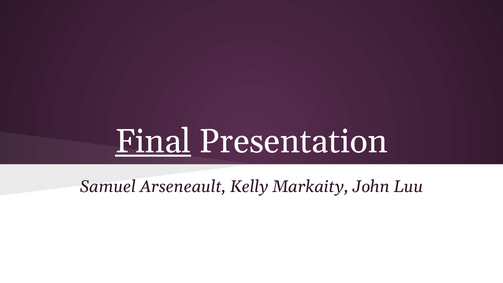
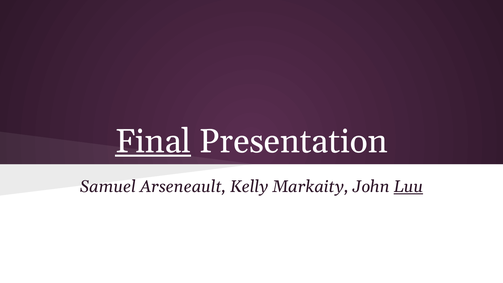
Luu underline: none -> present (408, 186)
